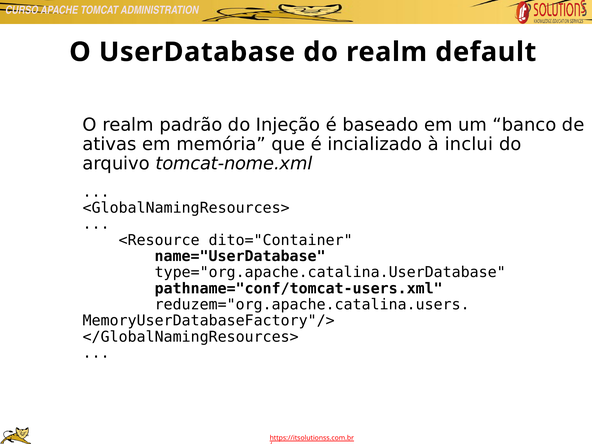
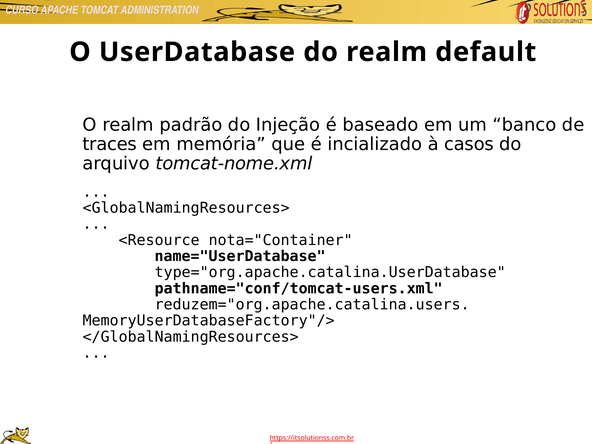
ativas: ativas -> traces (110, 144)
inclui: inclui -> casos (469, 144)
dito="Container: dito="Container -> nota="Container (281, 240)
